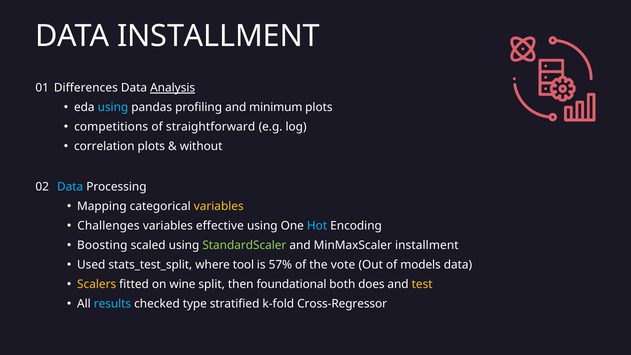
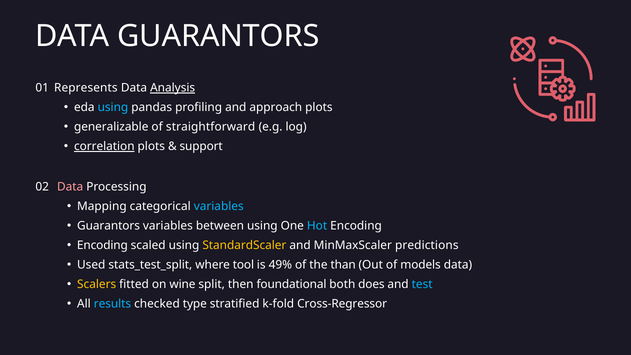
DATA INSTALLMENT: INSTALLMENT -> GUARANTORS (218, 36)
Differences: Differences -> Represents (86, 88)
minimum: minimum -> approach (276, 107)
competitions: competitions -> generalizable (111, 127)
correlation underline: none -> present (104, 146)
without: without -> support (201, 146)
Data colour: light blue -> pink (70, 187)
variables colour: yellow -> light blue (219, 206)
Challenges: Challenges -> Guarantors (109, 226)
effective: effective -> between (220, 226)
Boosting: Boosting -> Encoding (102, 245)
StandardScaler colour: light green -> yellow (244, 245)
MinMaxScaler installment: installment -> predictions (427, 245)
57%: 57% -> 49% (280, 265)
vote: vote -> than (343, 265)
test colour: yellow -> light blue (422, 284)
